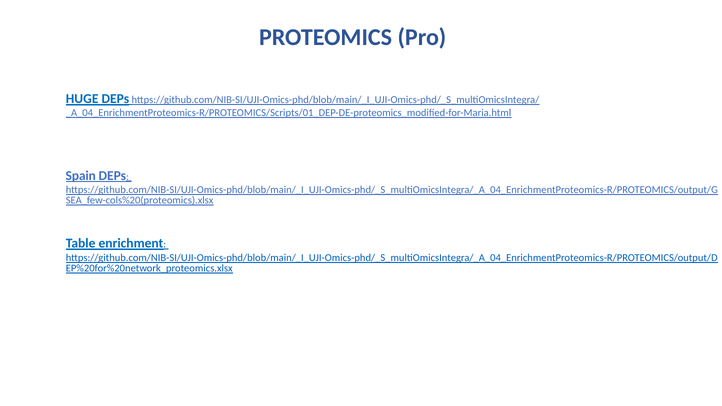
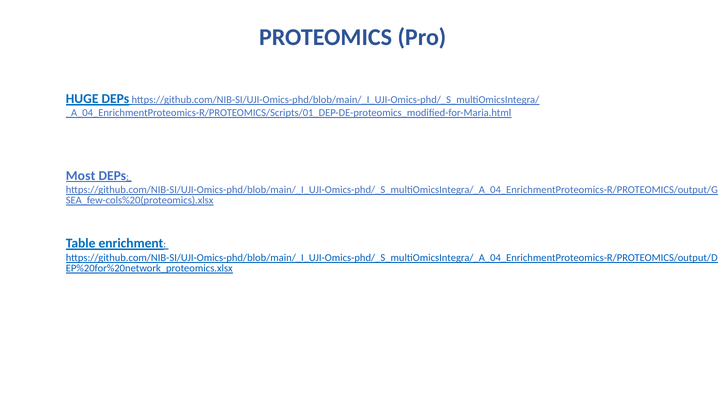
Spain: Spain -> Most (81, 176)
